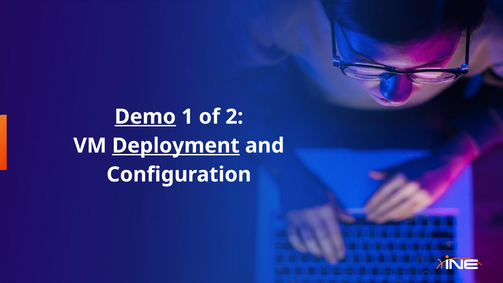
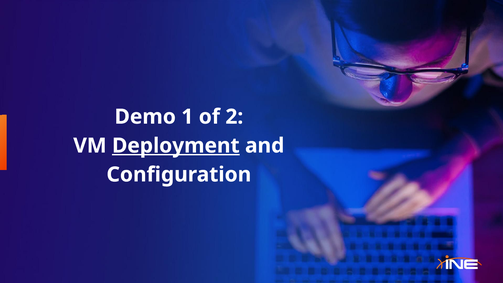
Demo underline: present -> none (145, 117)
